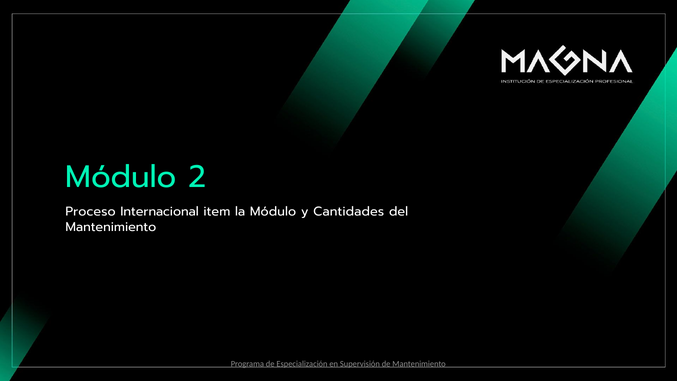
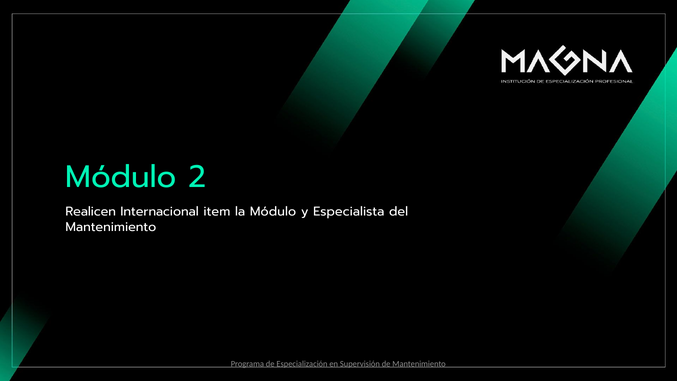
Proceso: Proceso -> Realicen (91, 212)
Cantidades: Cantidades -> Especialista (349, 212)
